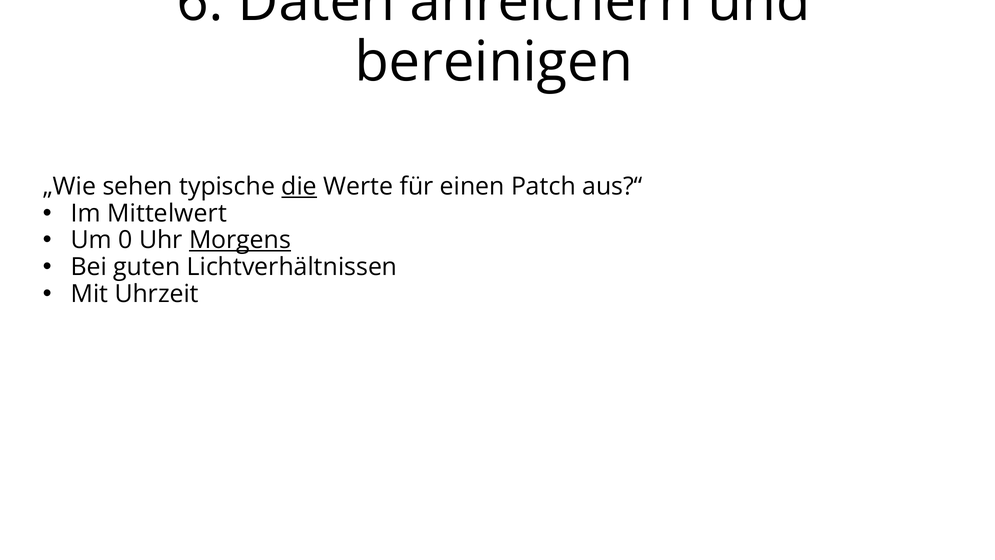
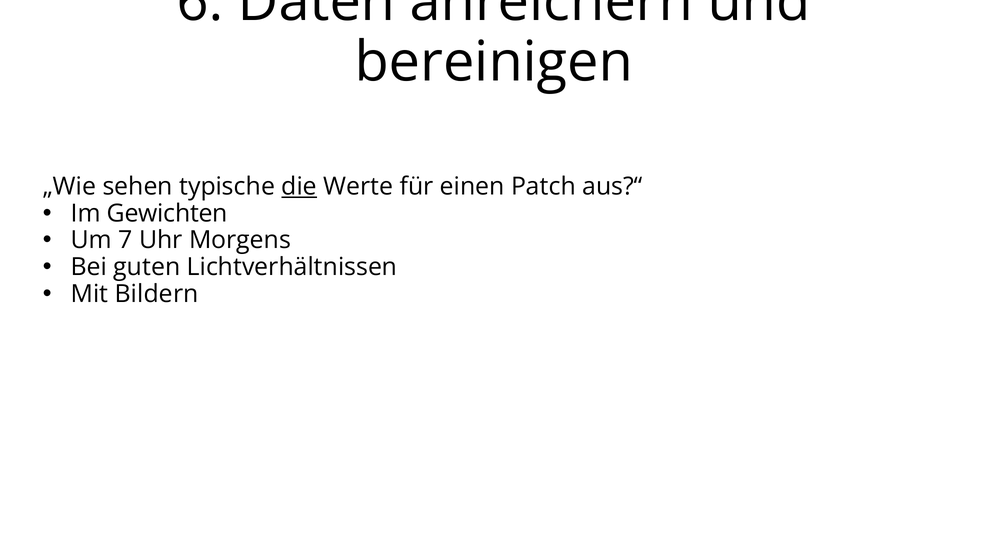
Mittelwert: Mittelwert -> Gewichten (167, 213)
0: 0 -> 7 (125, 240)
Morgens underline: present -> none (240, 240)
Uhrzeit: Uhrzeit -> Bildern (157, 294)
